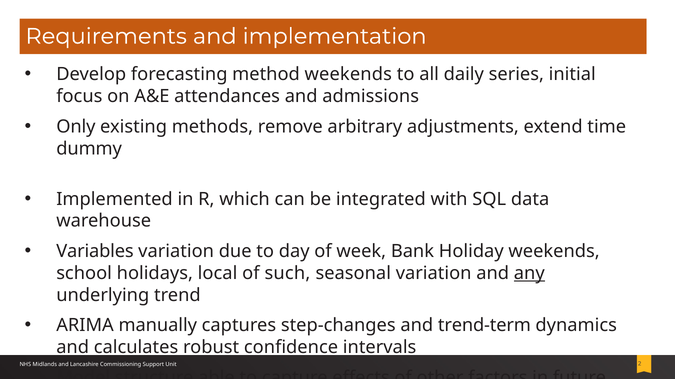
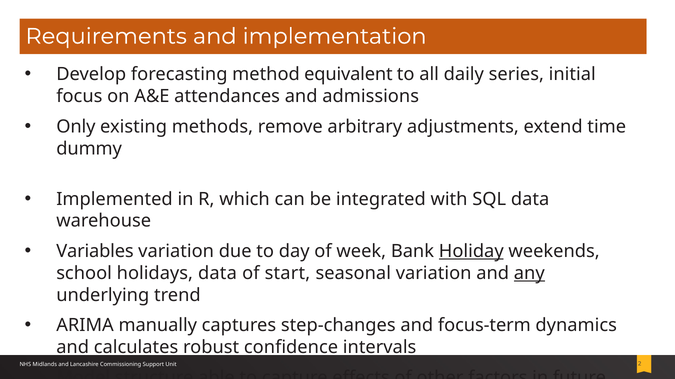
method weekends: weekends -> equivalent (348, 75)
Holiday underline: none -> present (471, 252)
holidays local: local -> data (217, 274)
such: such -> start (287, 274)
trend-term: trend-term -> focus-term (484, 326)
